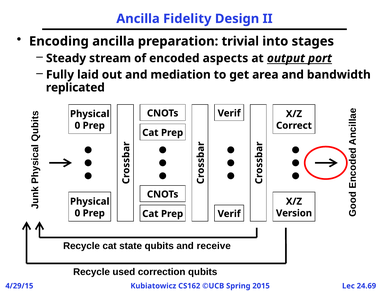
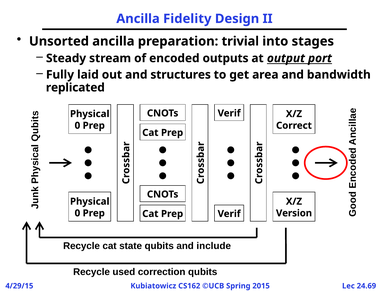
Encoding: Encoding -> Unsorted (59, 41)
aspects: aspects -> outputs (226, 58)
mediation: mediation -> structures (181, 75)
receive: receive -> include (214, 246)
